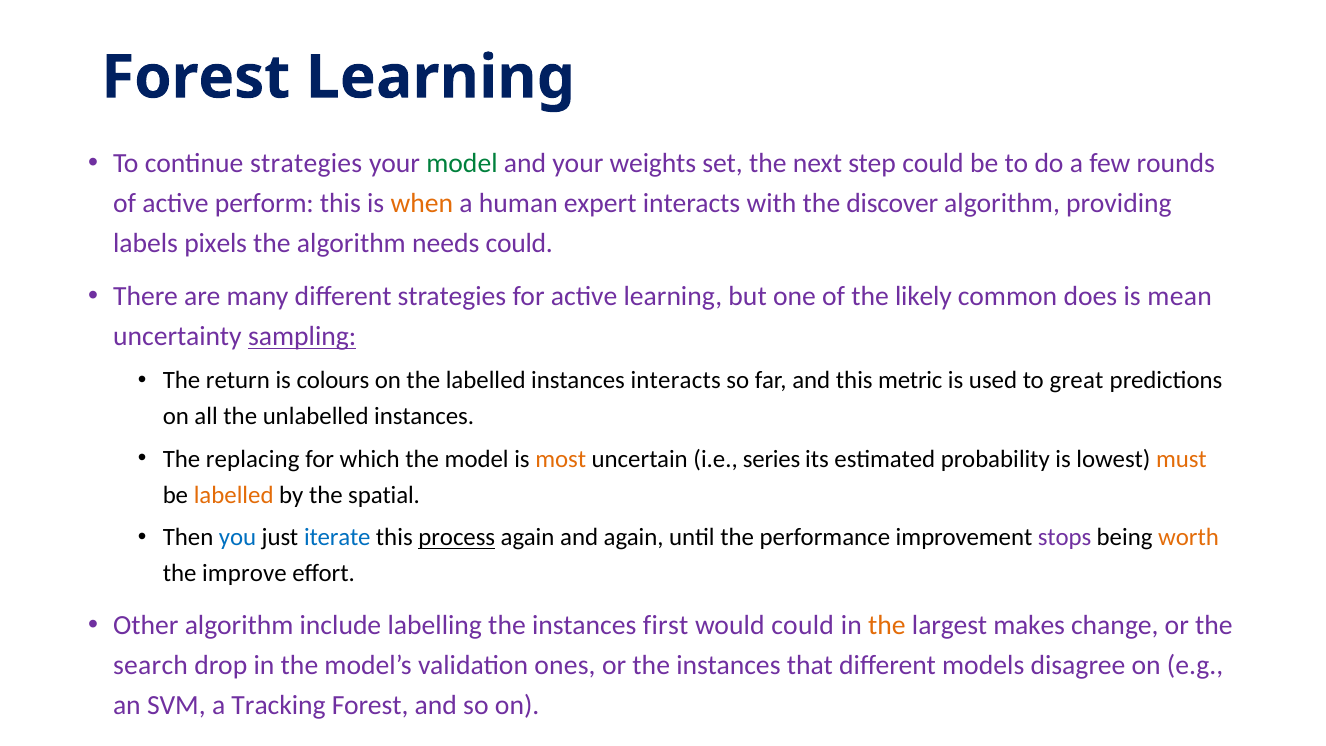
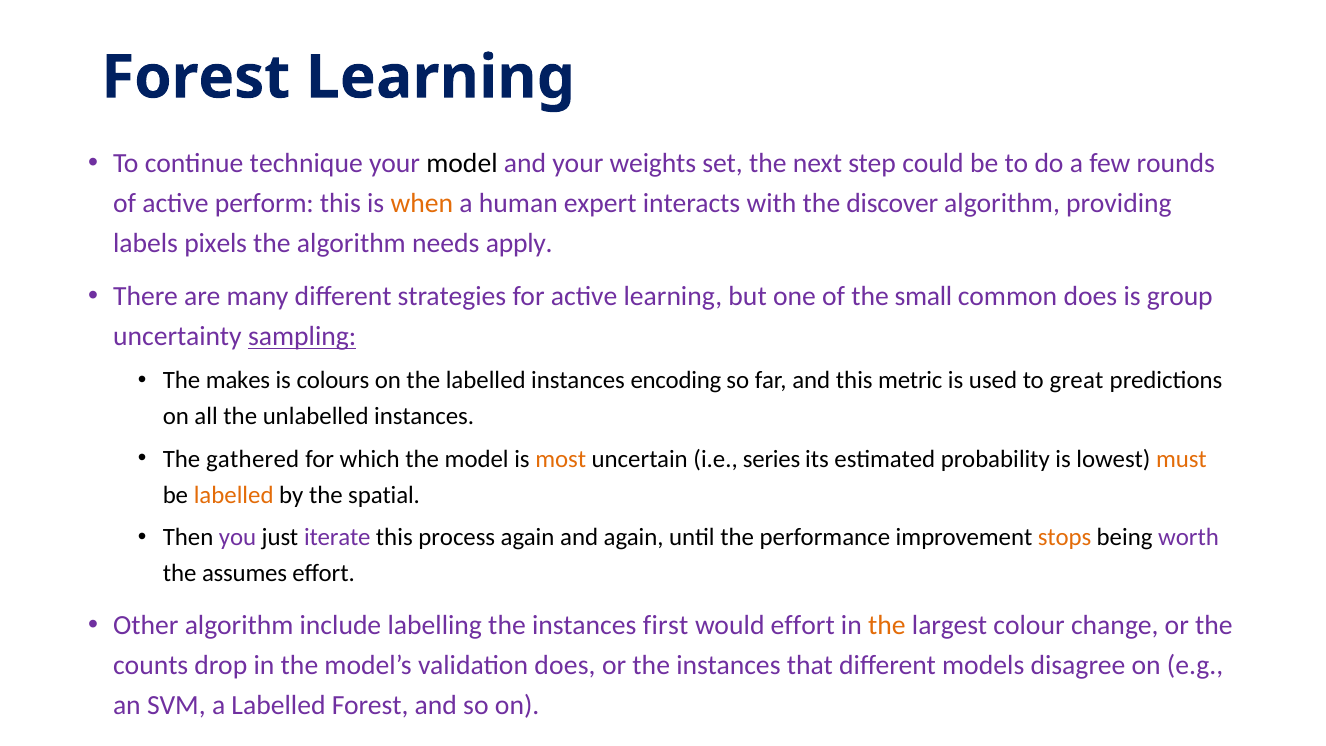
continue strategies: strategies -> technique (306, 164)
model colour: green -> black (462, 164)
needs could: could -> apply (519, 243)
likely: likely -> small (923, 297)
mean: mean -> group (1180, 297)
return: return -> makes (238, 381)
instances interacts: interacts -> encoding (676, 381)
replacing: replacing -> gathered (253, 459)
you colour: blue -> purple (238, 538)
iterate colour: blue -> purple (337, 538)
process underline: present -> none (457, 538)
stops colour: purple -> orange (1065, 538)
worth colour: orange -> purple (1189, 538)
improve: improve -> assumes (245, 573)
would could: could -> effort (803, 625)
makes: makes -> colour (1029, 625)
search: search -> counts (151, 665)
validation ones: ones -> does (565, 665)
a Tracking: Tracking -> Labelled (279, 705)
